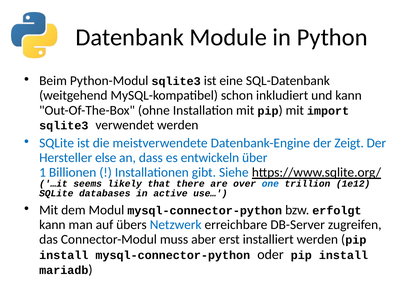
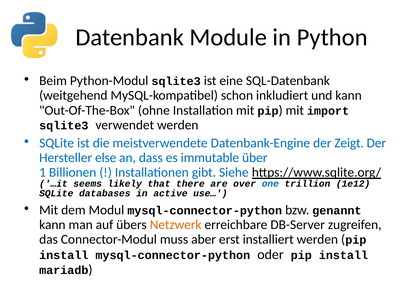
entwickeln: entwickeln -> immutable (210, 157)
erfolgt: erfolgt -> genannt (337, 210)
Netzwerk colour: blue -> orange (176, 224)
